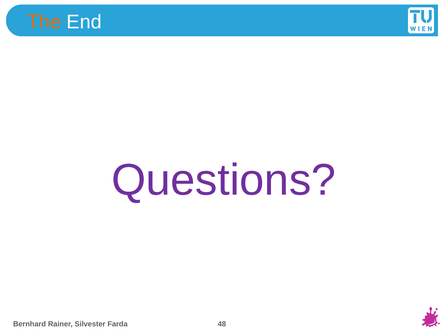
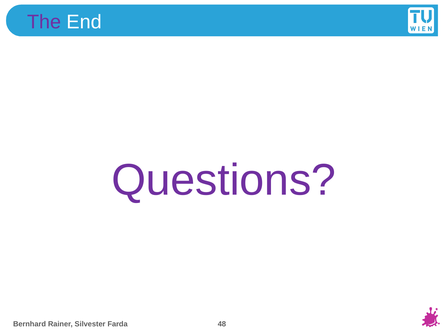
The colour: orange -> purple (44, 22)
